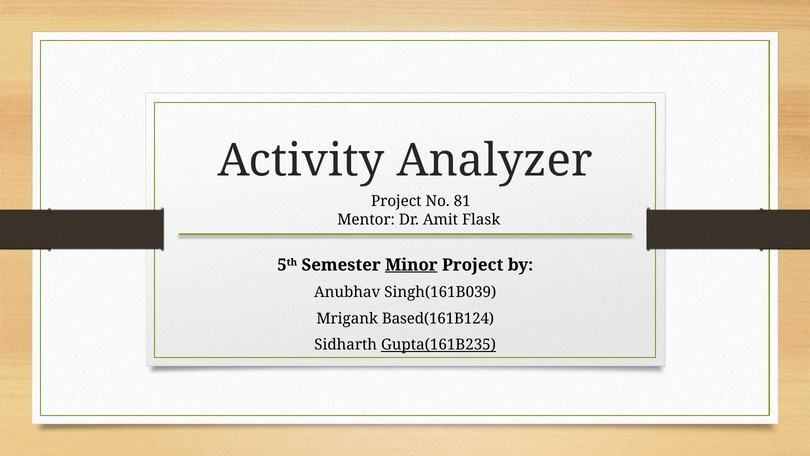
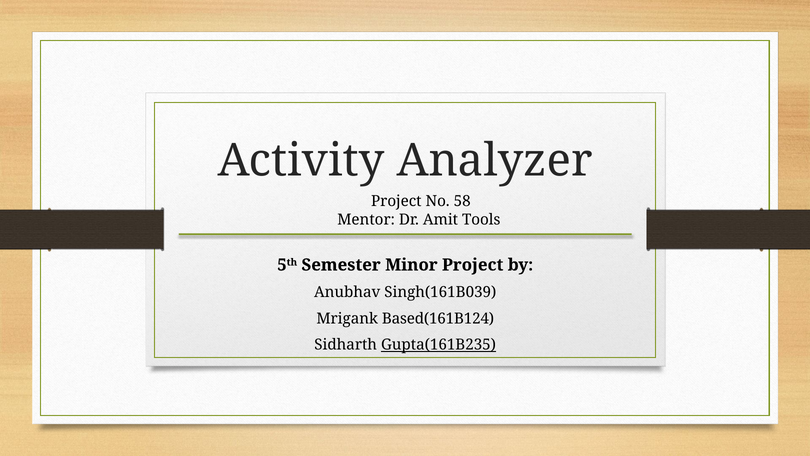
81: 81 -> 58 (462, 201)
Flask: Flask -> Tools (481, 219)
Minor underline: present -> none (411, 265)
